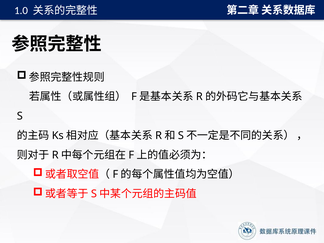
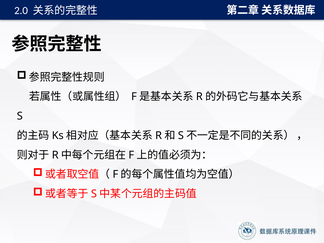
1.0: 1.0 -> 2.0 (21, 11)
